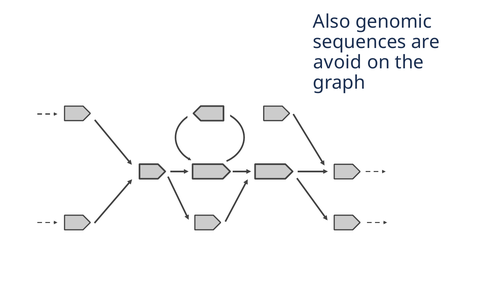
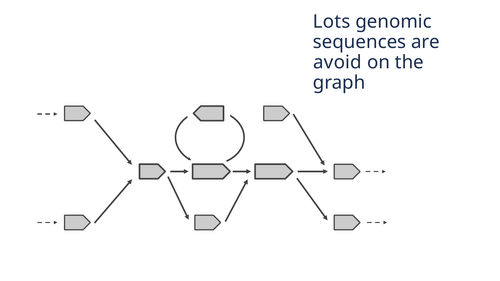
Also: Also -> Lots (332, 22)
